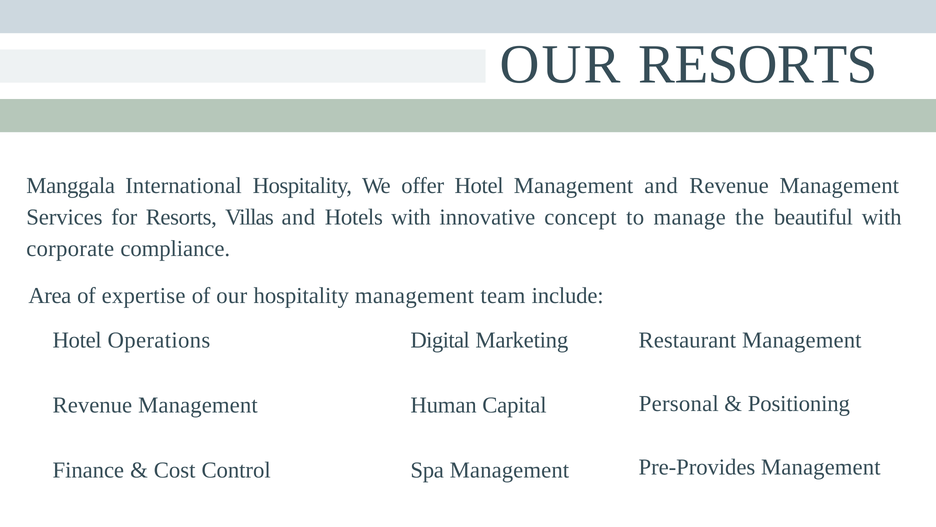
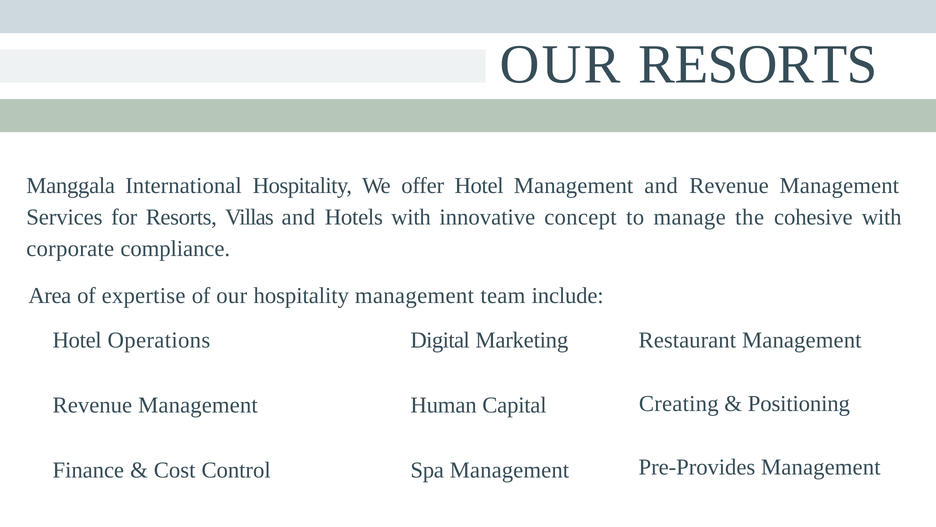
beautiful: beautiful -> cohesive (813, 217)
Personal: Personal -> Creating (679, 403)
